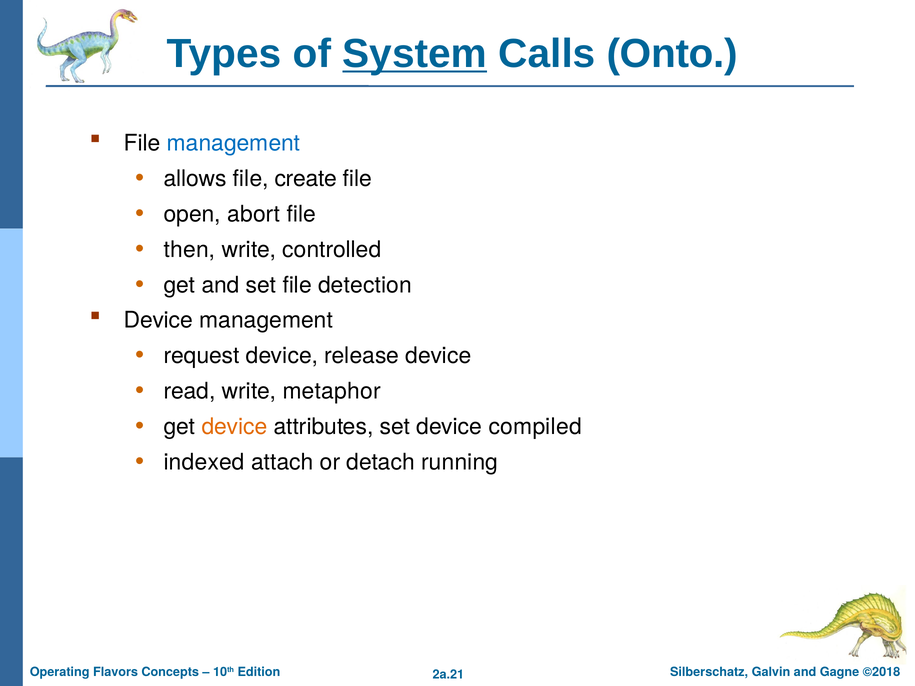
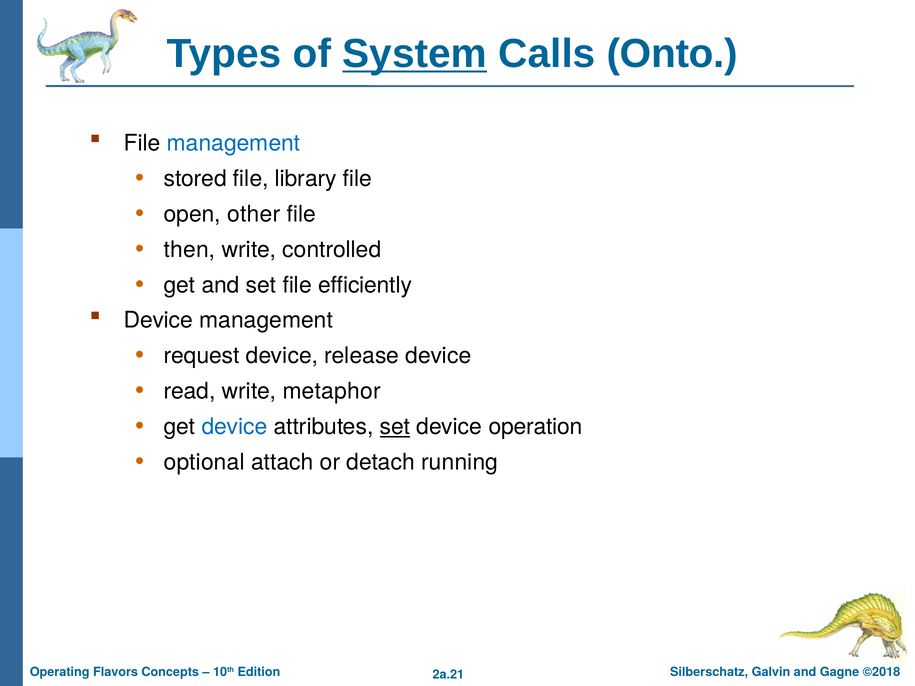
allows: allows -> stored (195, 179)
create: create -> library (306, 179)
abort: abort -> other (254, 214)
detection: detection -> efficiently (365, 285)
device colour: orange -> blue (234, 427)
set underline: none -> present (395, 427)
compiled: compiled -> operation (535, 427)
indexed: indexed -> optional (204, 462)
